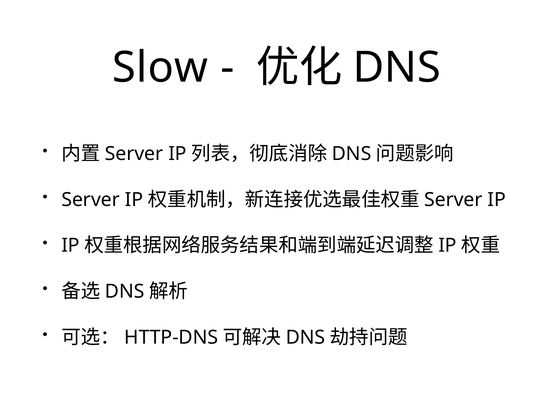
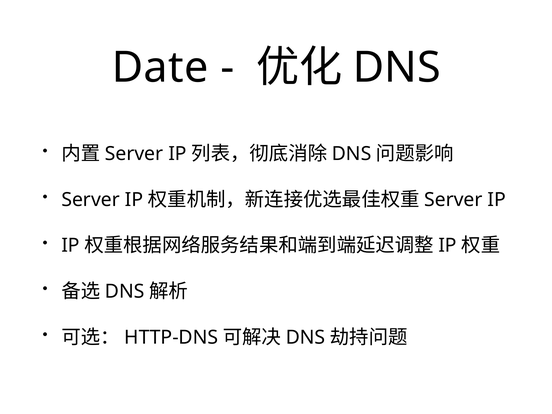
Slow: Slow -> Date (160, 68)
